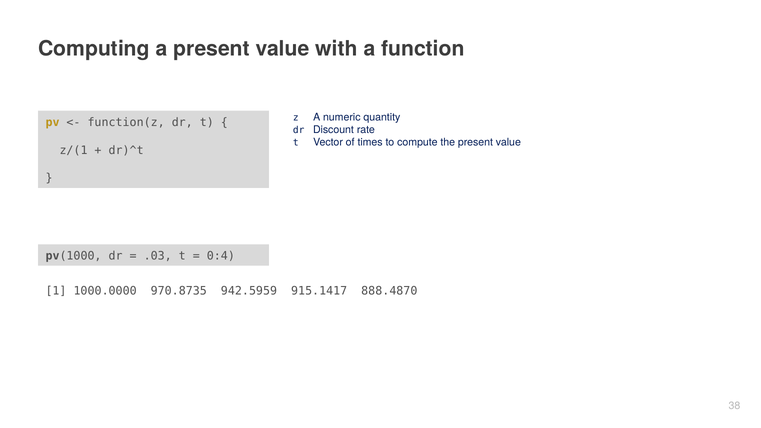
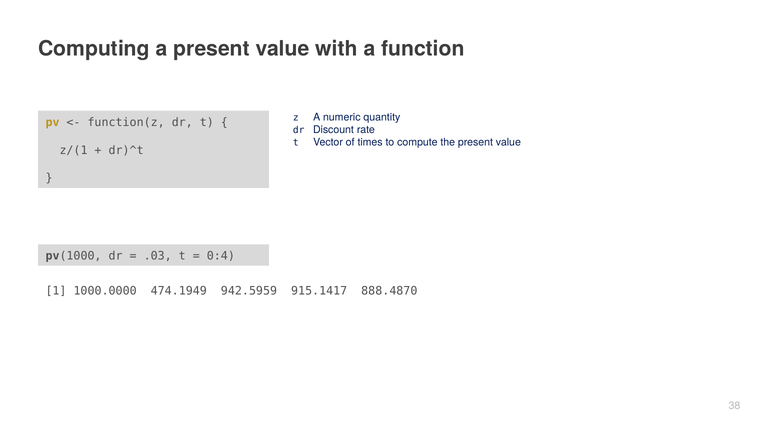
970.8735: 970.8735 -> 474.1949 (179, 291)
